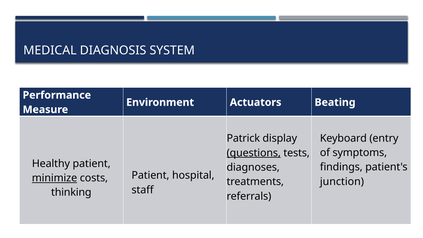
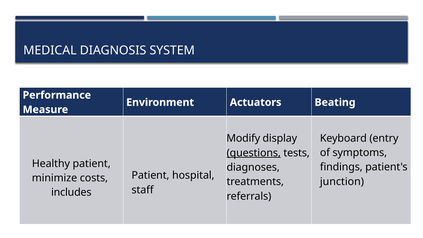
Patrick: Patrick -> Modify (243, 138)
minimize underline: present -> none (55, 178)
thinking: thinking -> includes (71, 192)
